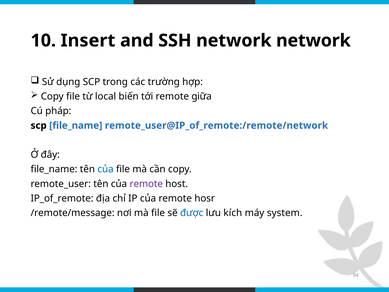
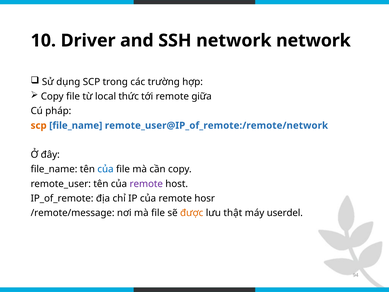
Insert: Insert -> Driver (88, 41)
biến: biến -> thức (129, 96)
scp colour: black -> orange (39, 125)
được colour: blue -> orange (192, 213)
kích: kích -> thật (233, 213)
system: system -> userdel (285, 213)
